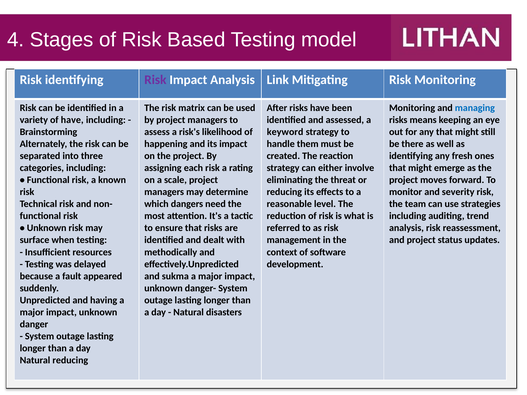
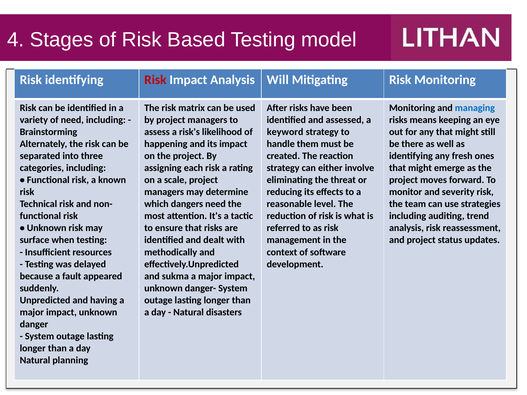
Risk colour: purple -> red (155, 80)
Link: Link -> Will (278, 80)
of have: have -> need (72, 120)
Natural reducing: reducing -> planning (70, 361)
